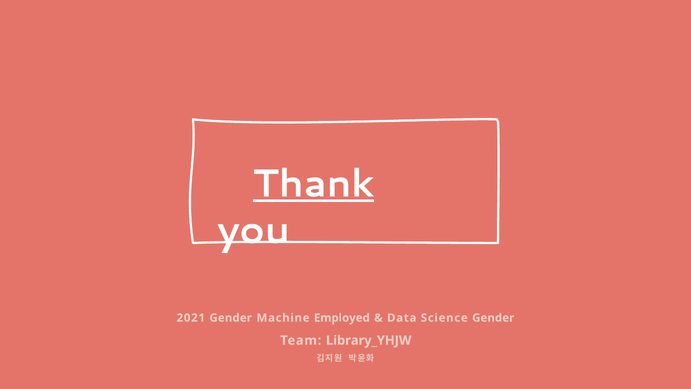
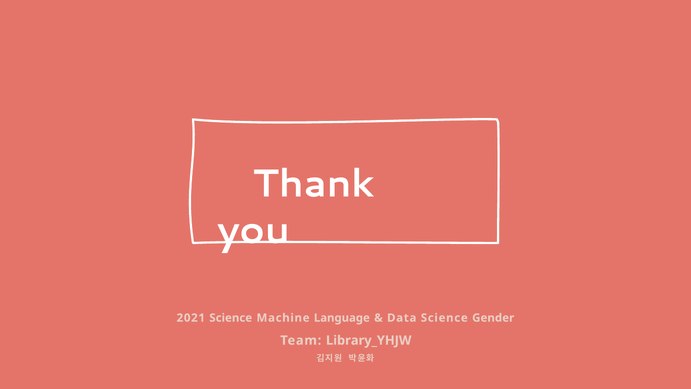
Thank underline: present -> none (314, 184)
2021 Gender: Gender -> Science (231, 318)
Employed: Employed -> Language (342, 318)
